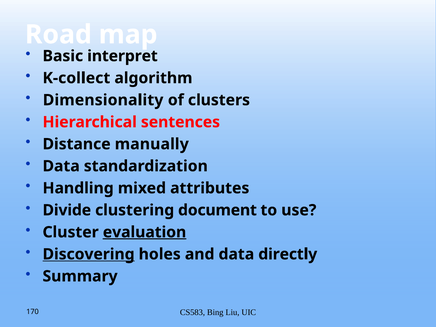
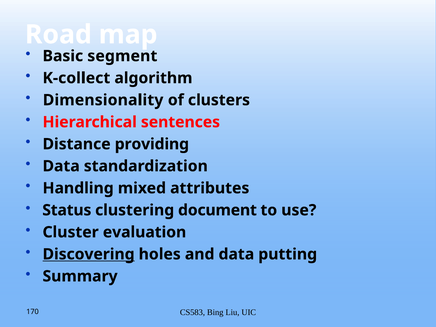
interpret: interpret -> segment (122, 56)
manually: manually -> providing (152, 144)
Divide: Divide -> Status (67, 210)
evaluation underline: present -> none (145, 232)
directly: directly -> putting (288, 254)
